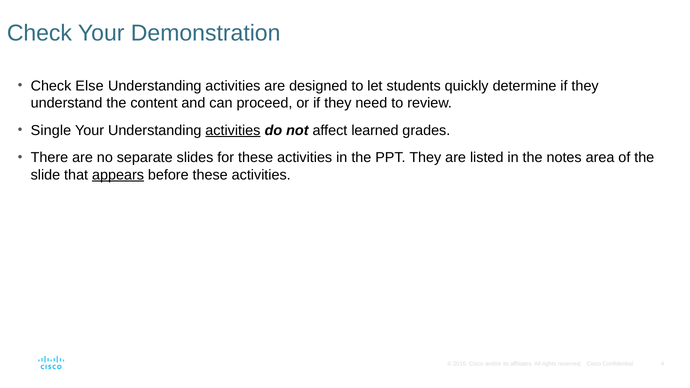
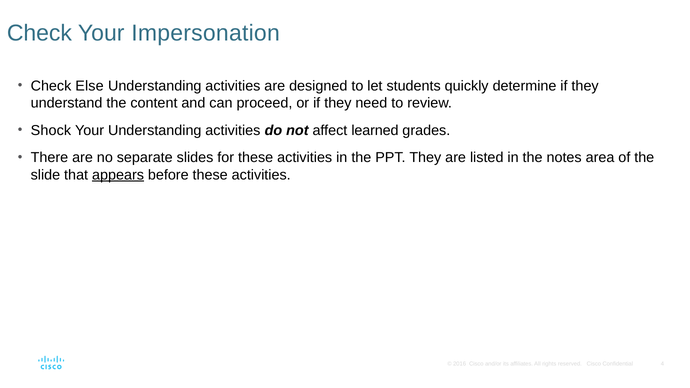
Demonstration: Demonstration -> Impersonation (206, 33)
Single: Single -> Shock (51, 130)
activities underline: present -> none (233, 130)
